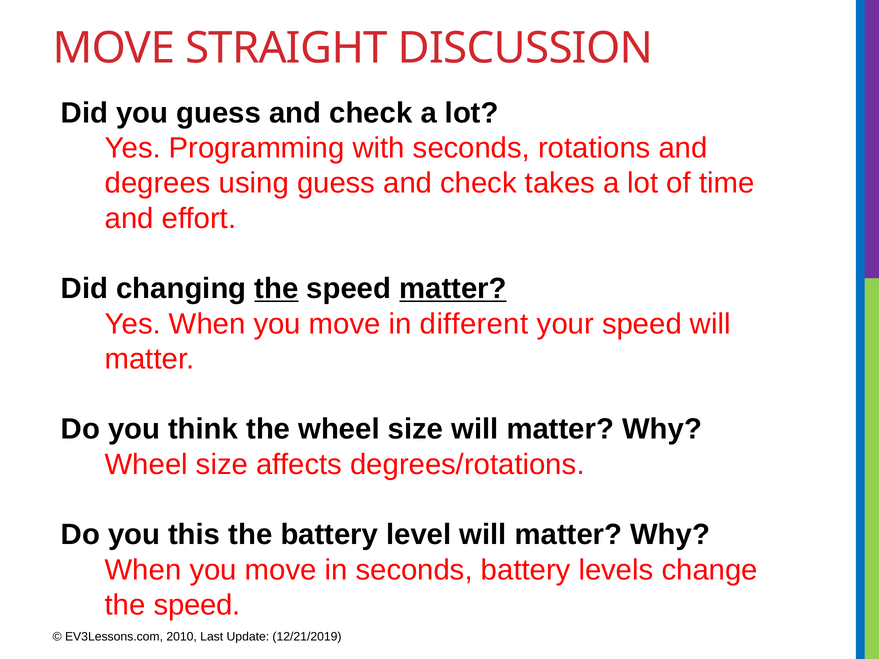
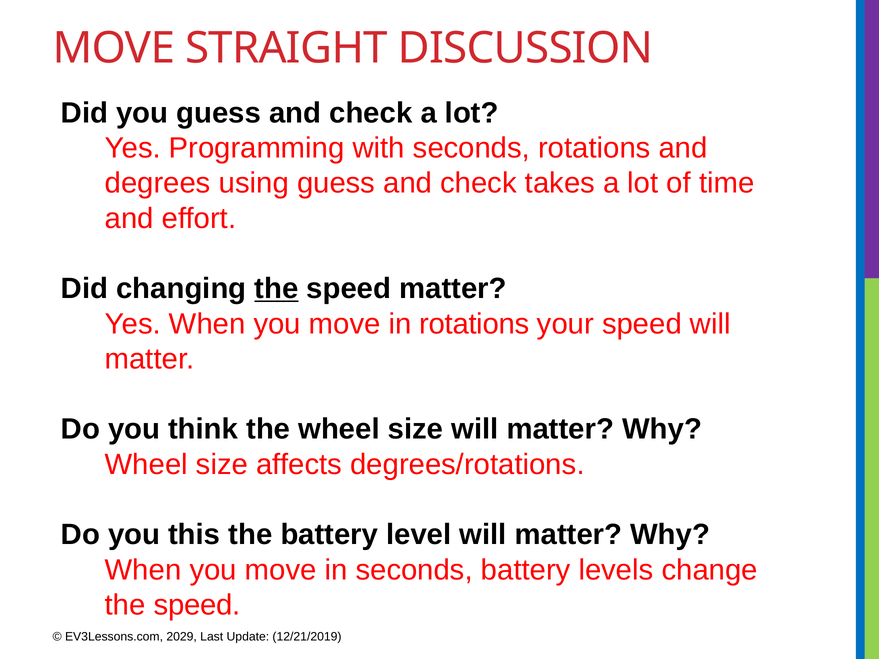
matter underline: present -> none (453, 289)
in different: different -> rotations (474, 324)
2010: 2010 -> 2029 (182, 637)
